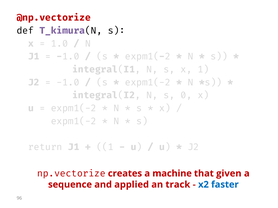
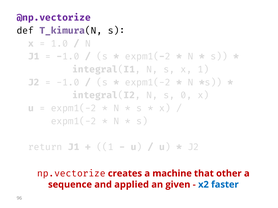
@np.vectorize colour: red -> purple (54, 18)
given: given -> other (229, 174)
track: track -> given (178, 185)
